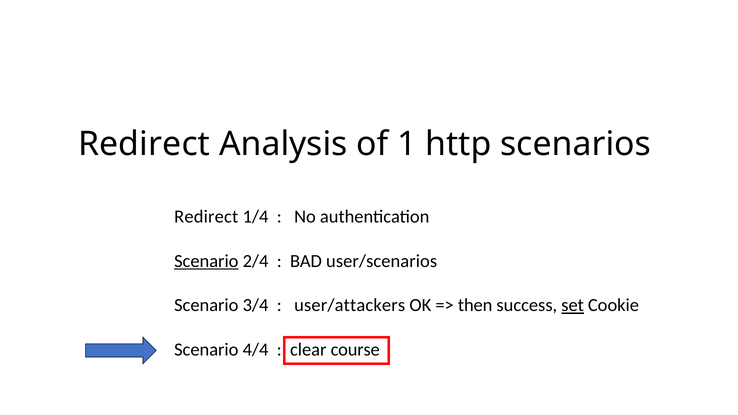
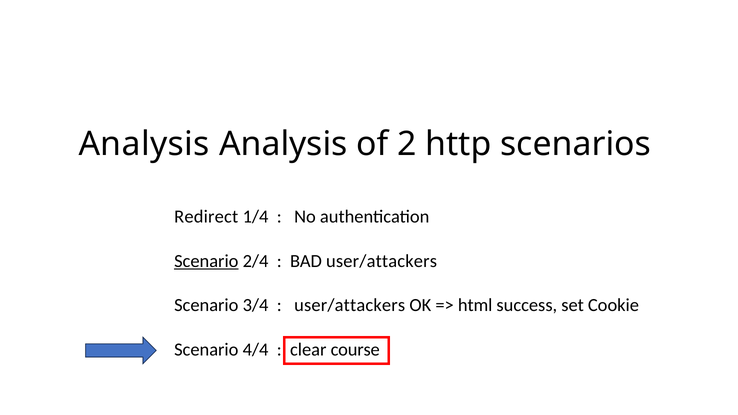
Redirect: Redirect -> Analysis (144, 144)
1: 1 -> 2 (407, 144)
BAD user/scenarios: user/scenarios -> user/attackers (382, 261)
then: then -> html (475, 305)
set underline: present -> none (573, 305)
